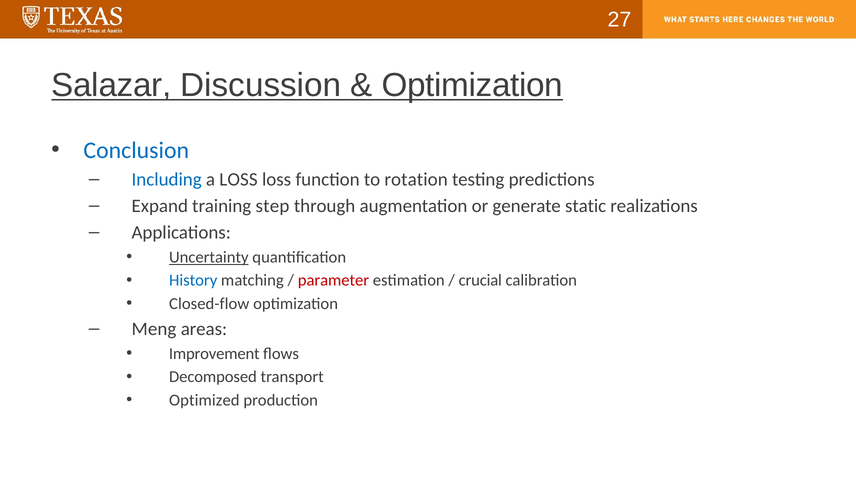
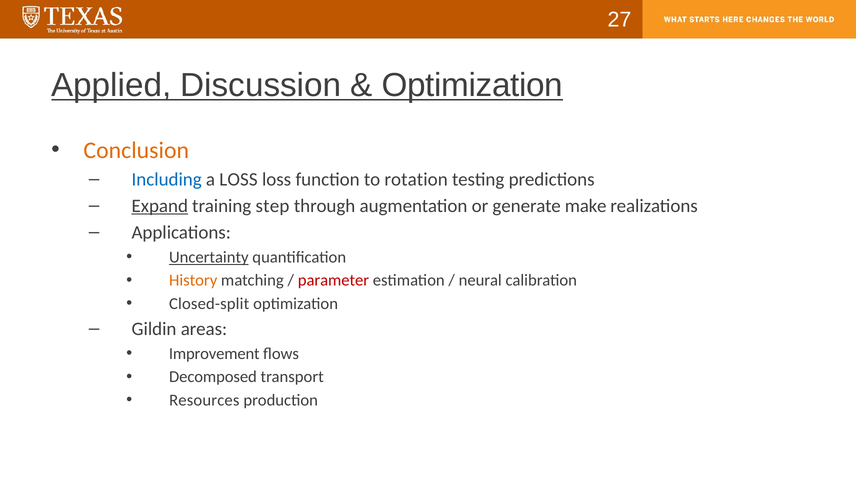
Salazar: Salazar -> Applied (111, 85)
Conclusion colour: blue -> orange (136, 151)
Expand underline: none -> present (160, 206)
static: static -> make (586, 206)
History colour: blue -> orange (193, 281)
crucial: crucial -> neural (480, 281)
Closed-flow: Closed-flow -> Closed-split (209, 304)
Meng: Meng -> Gildin (154, 329)
Optimized: Optimized -> Resources (204, 401)
